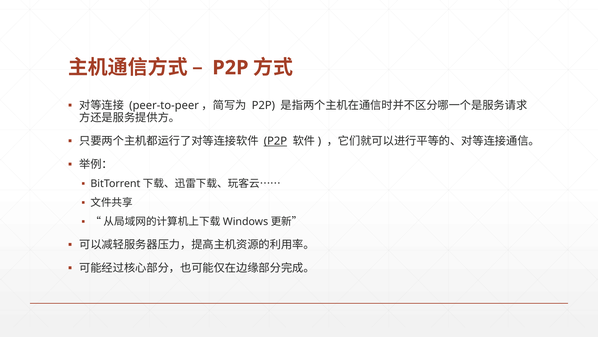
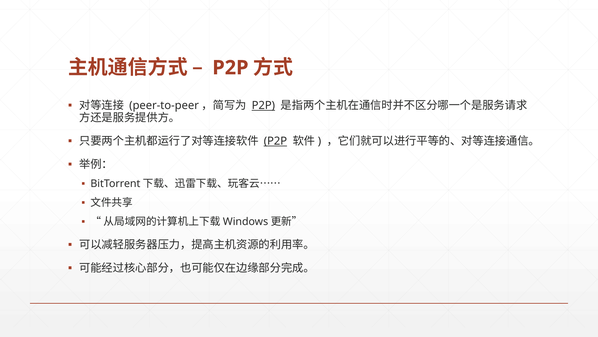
P2P underline: none -> present (263, 105)
